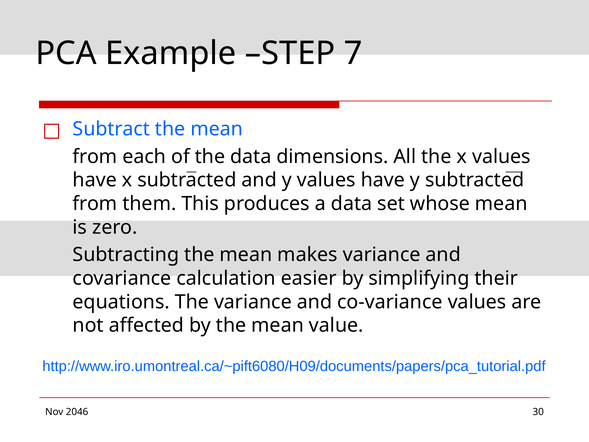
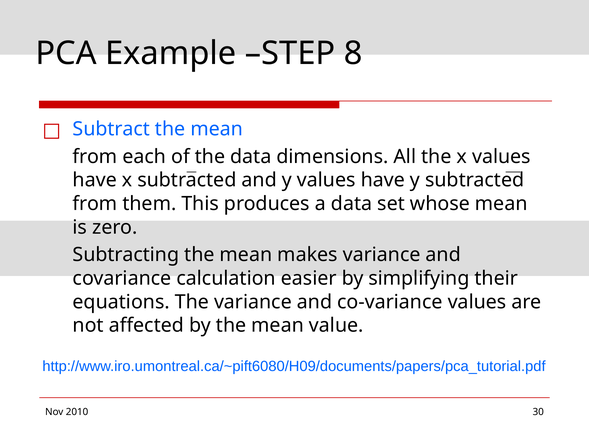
7: 7 -> 8 (353, 53)
2046: 2046 -> 2010 (77, 412)
